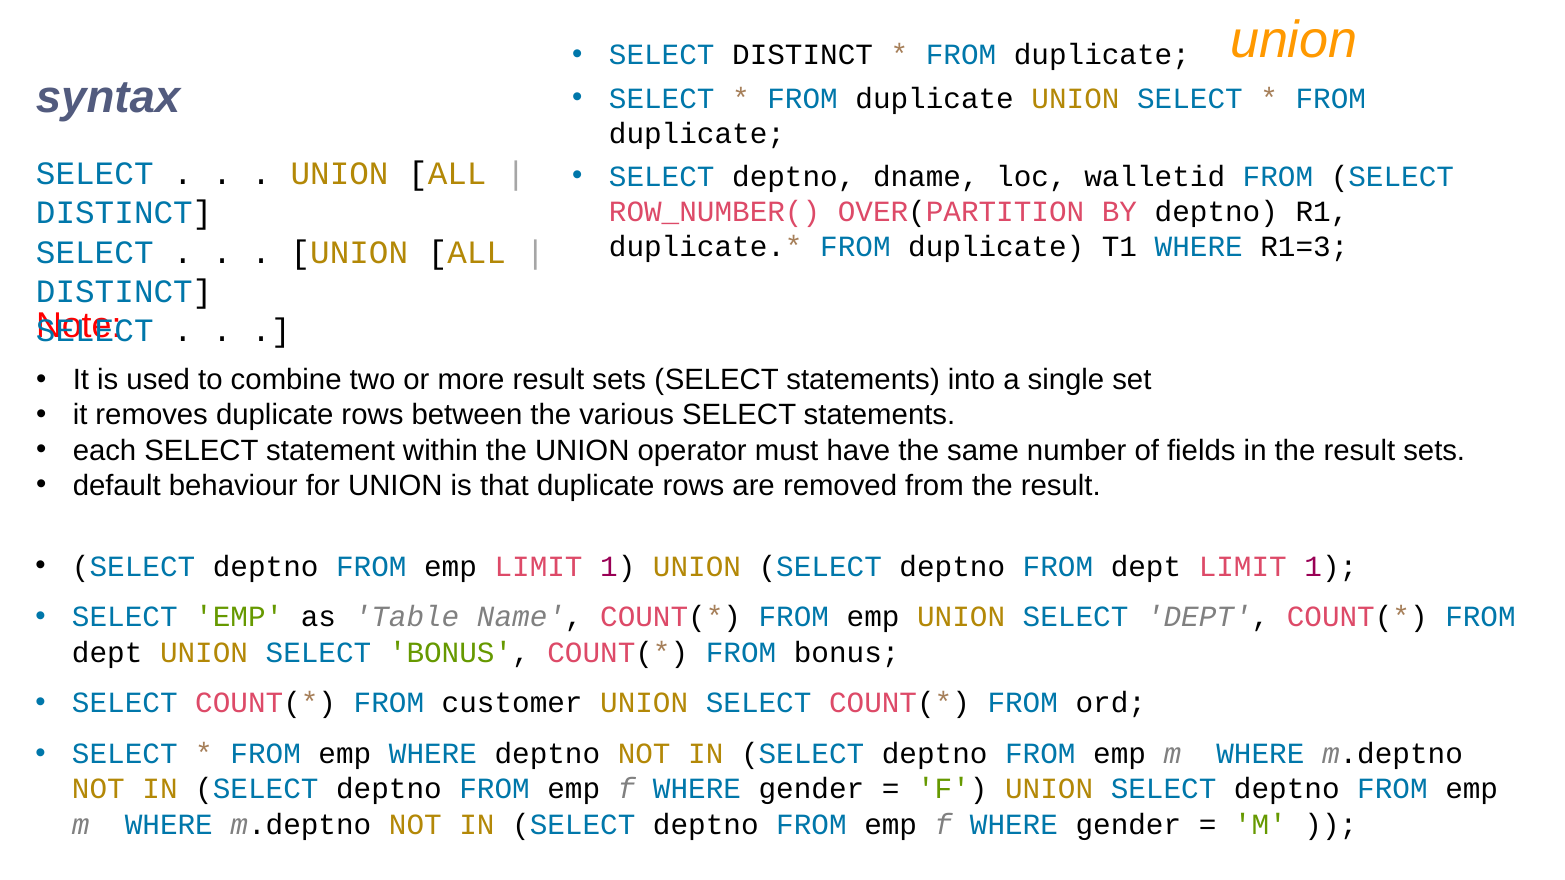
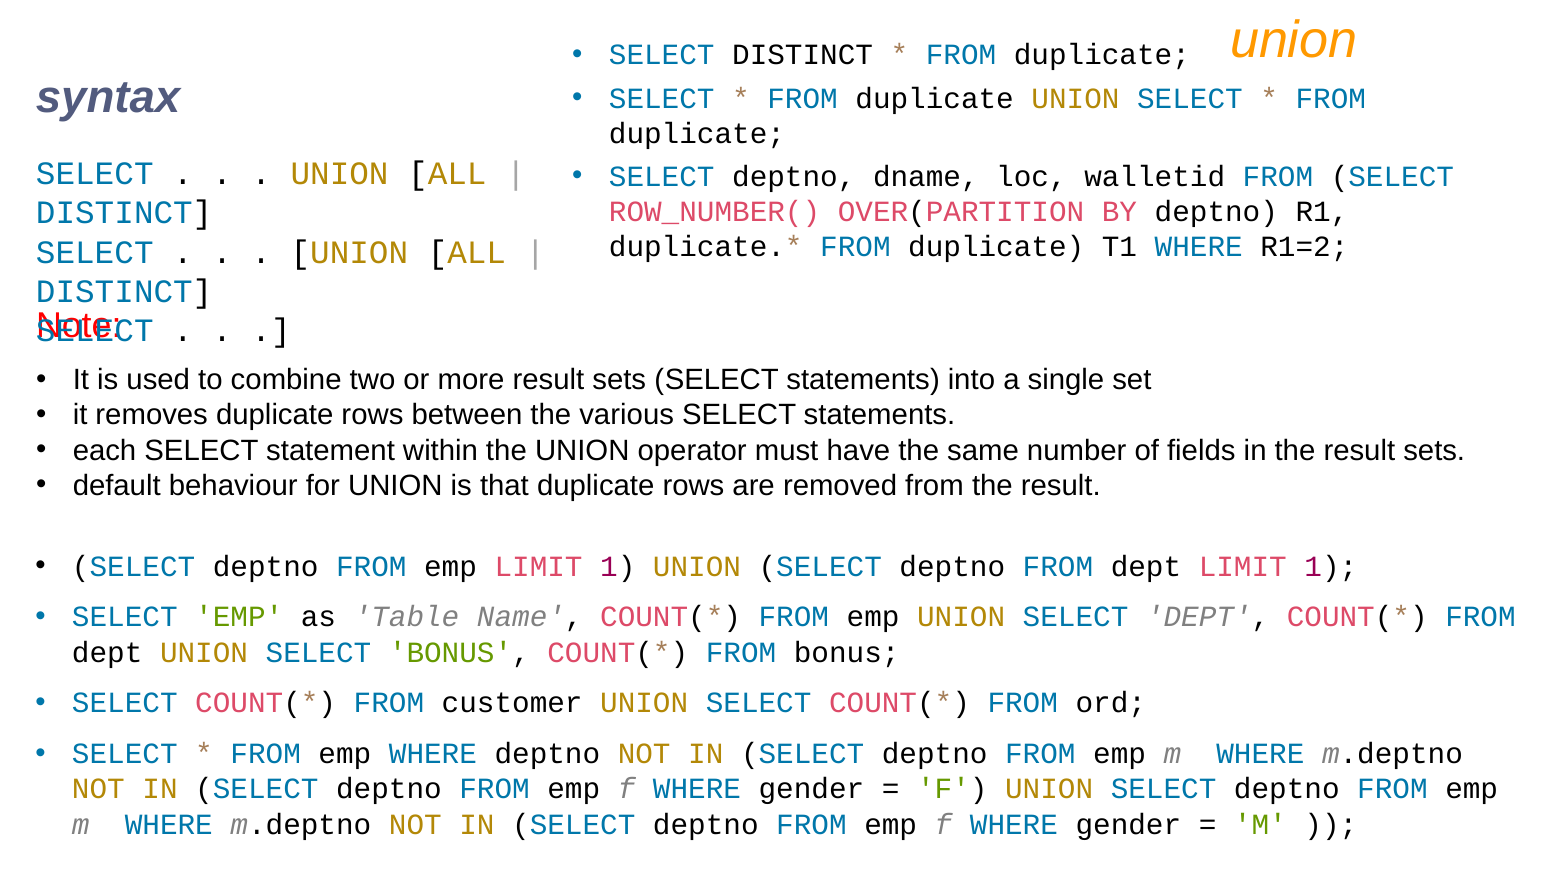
R1=3: R1=3 -> R1=2 (1304, 247)
